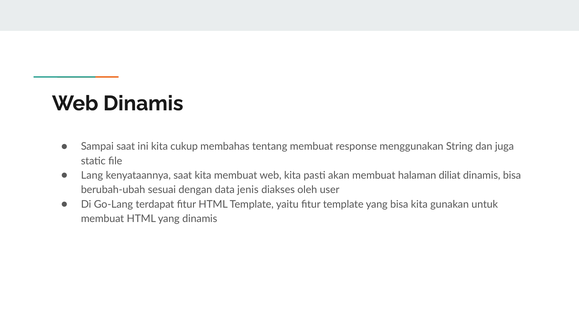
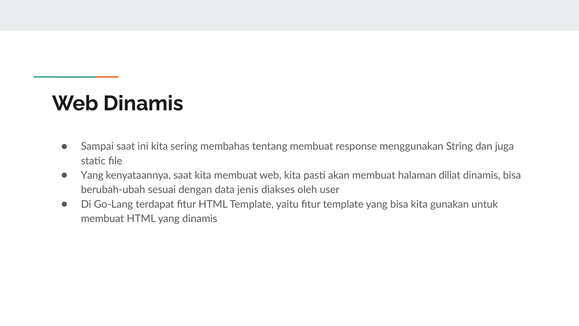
cukup: cukup -> sering (184, 146)
Lang: Lang -> Yang (92, 175)
